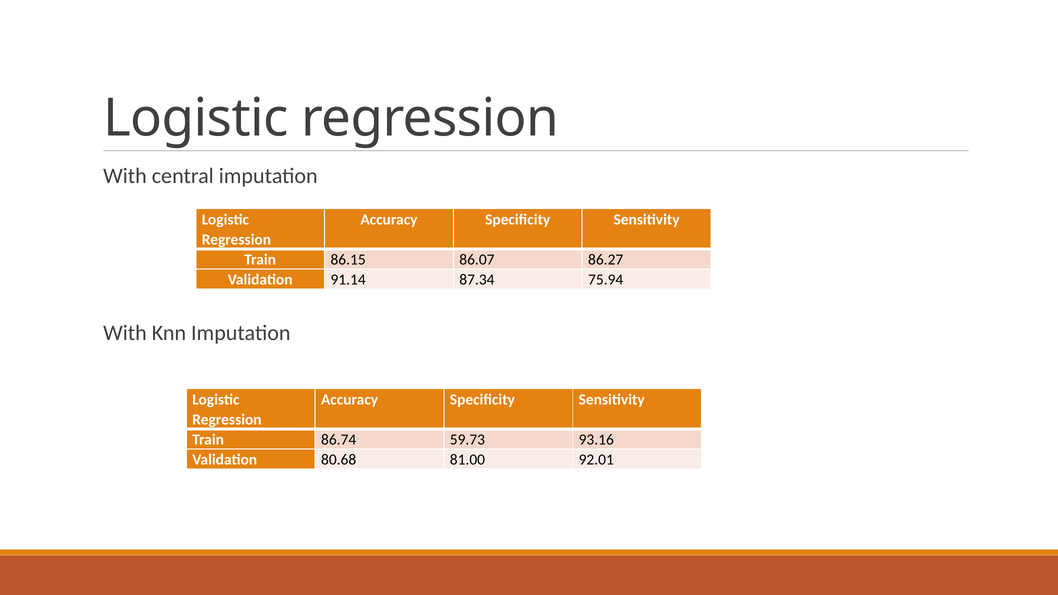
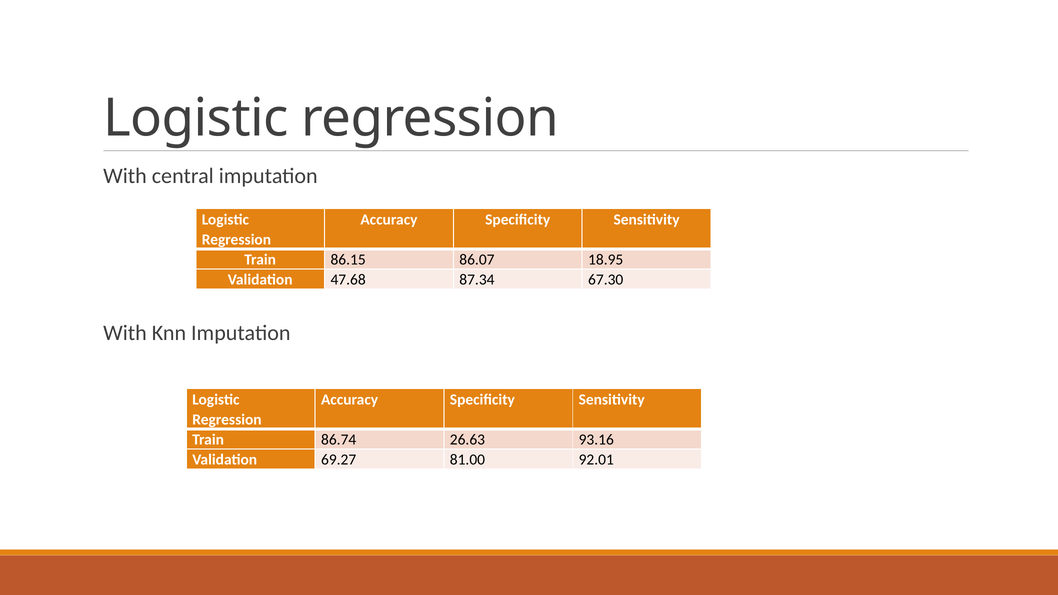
86.27: 86.27 -> 18.95 (606, 260)
91.14: 91.14 -> 47.68 (348, 280)
75.94: 75.94 -> 67.30 (606, 280)
59.73: 59.73 -> 26.63 (467, 440)
80.68: 80.68 -> 69.27 (339, 460)
